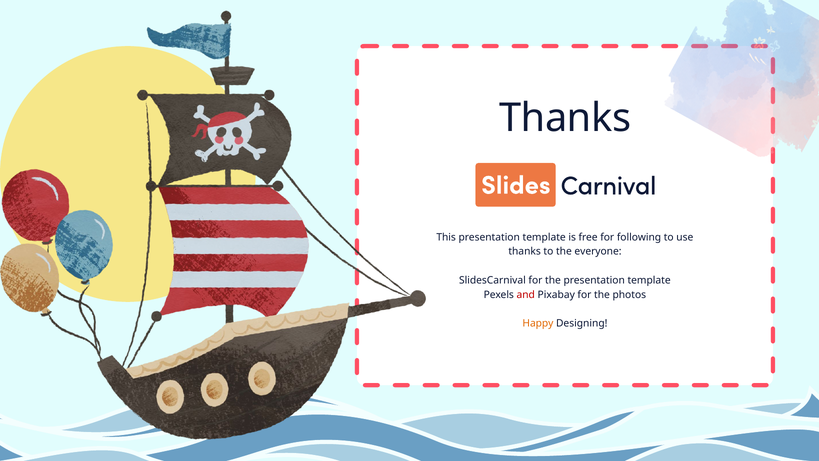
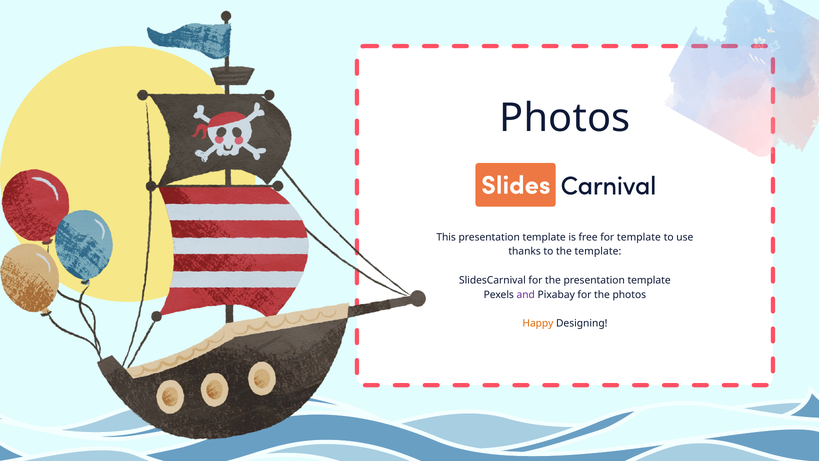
Thanks: Thanks -> Photos (565, 118)
for following: following -> template (639, 237)
the everyone: everyone -> template (598, 251)
and colour: red -> purple (526, 294)
